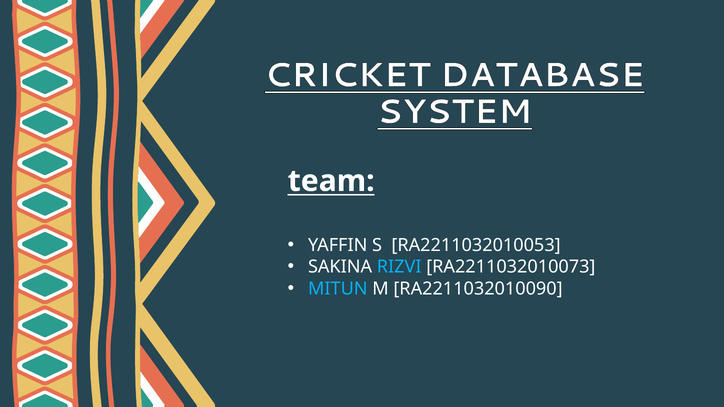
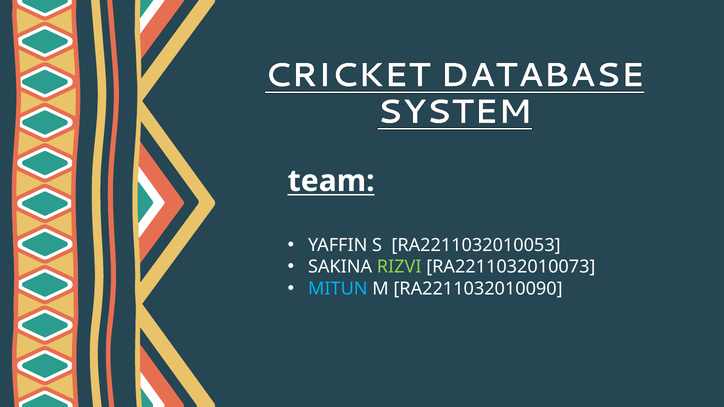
RIZVI colour: light blue -> light green (399, 267)
